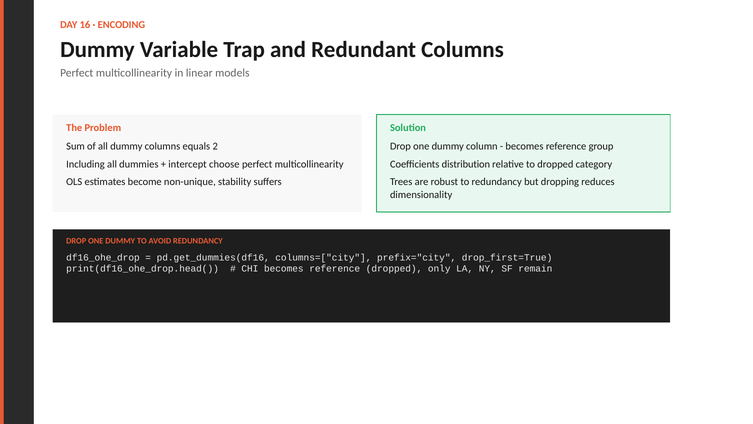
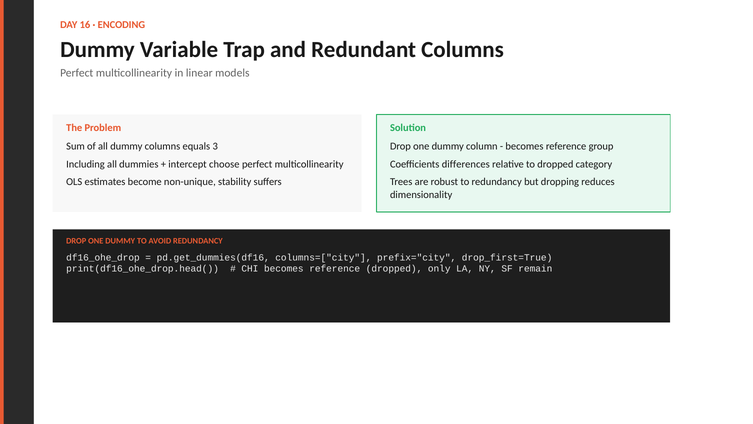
2: 2 -> 3 (215, 146)
distribution: distribution -> differences (466, 164)
